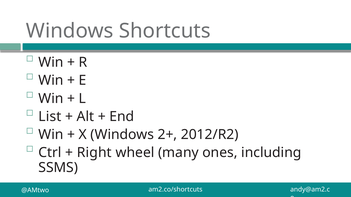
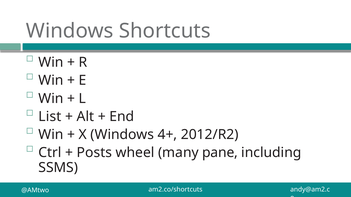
2+: 2+ -> 4+ (167, 135)
Right: Right -> Posts (94, 153)
ones: ones -> pane (220, 153)
